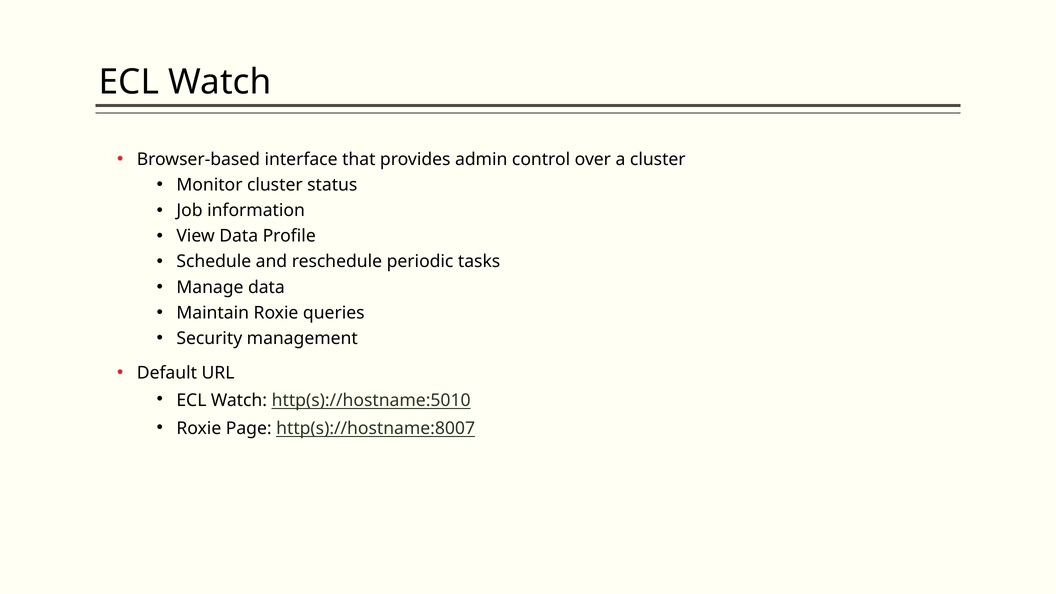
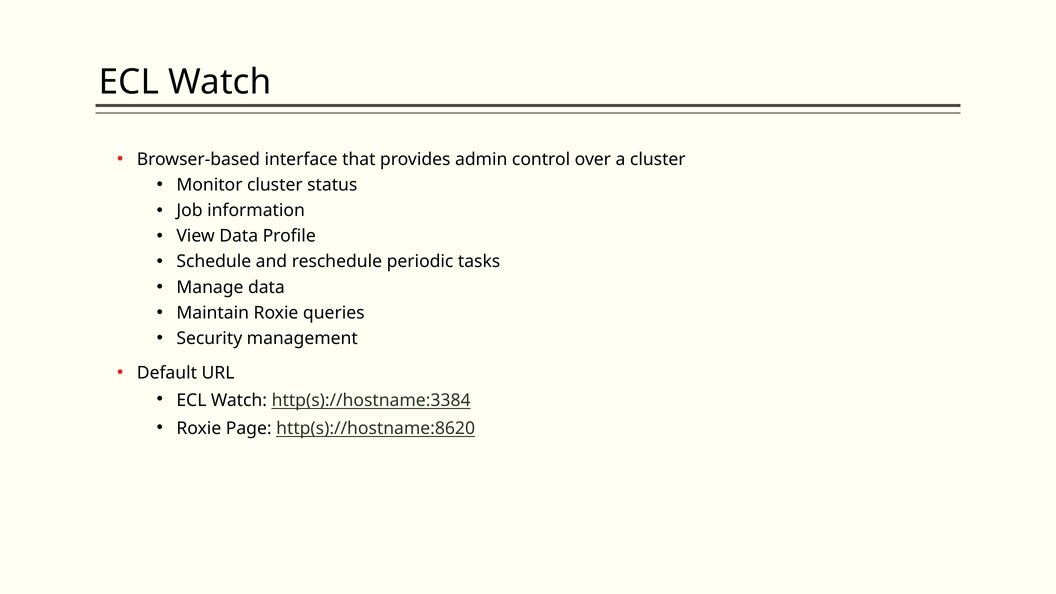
http(s)://hostname:5010: http(s)://hostname:5010 -> http(s)://hostname:3384 (371, 400)
http(s)://hostname:8007: http(s)://hostname:8007 -> http(s)://hostname:8620 (376, 428)
